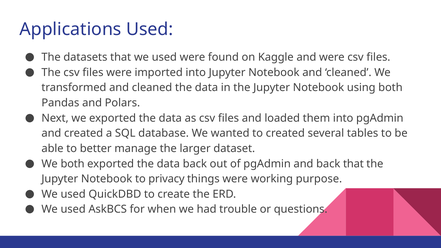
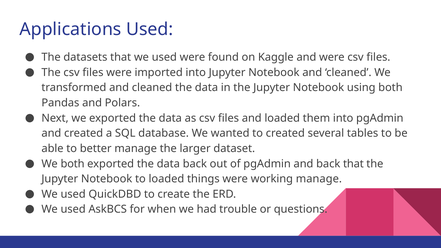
to privacy: privacy -> loaded (166, 179)
working purpose: purpose -> manage (319, 179)
